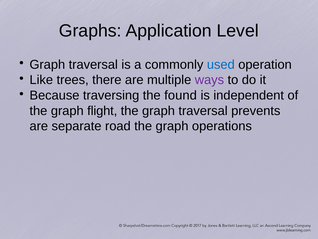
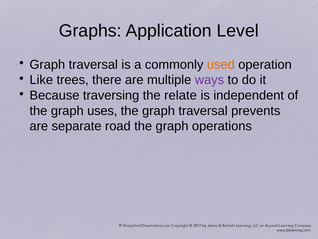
used colour: blue -> orange (221, 64)
found: found -> relate (181, 95)
flight: flight -> uses (102, 111)
